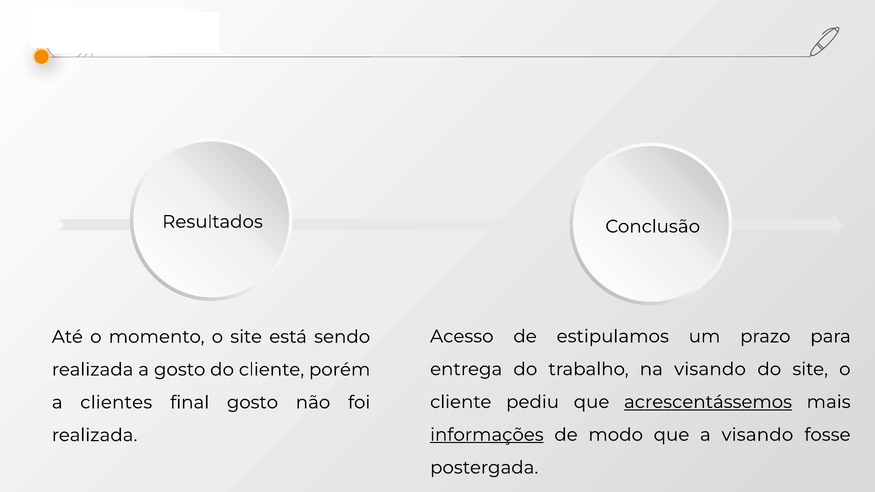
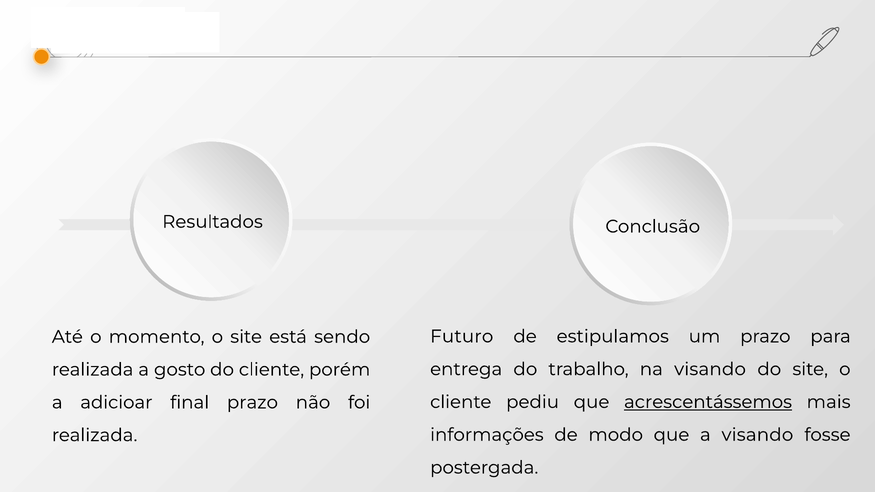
Acesso: Acesso -> Futuro (462, 336)
clientes: clientes -> adicioar (116, 403)
final gosto: gosto -> prazo (252, 403)
informações underline: present -> none (487, 435)
